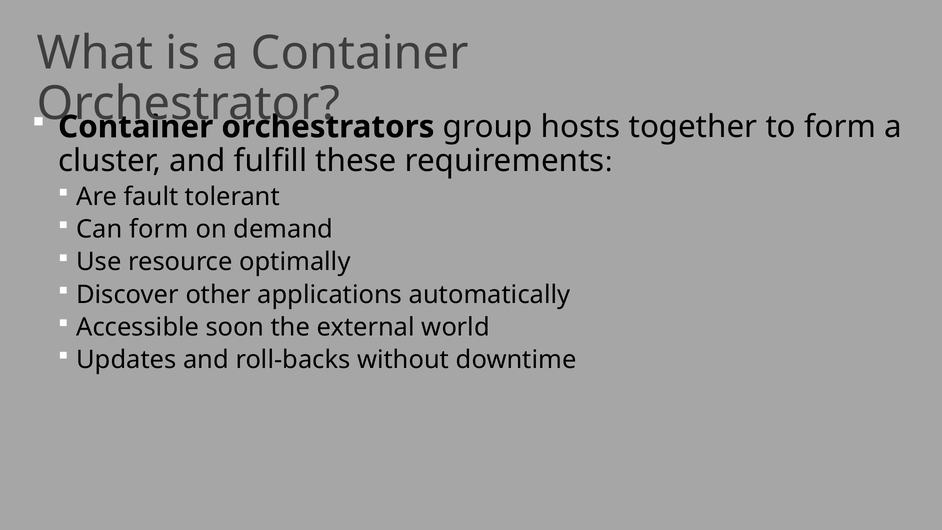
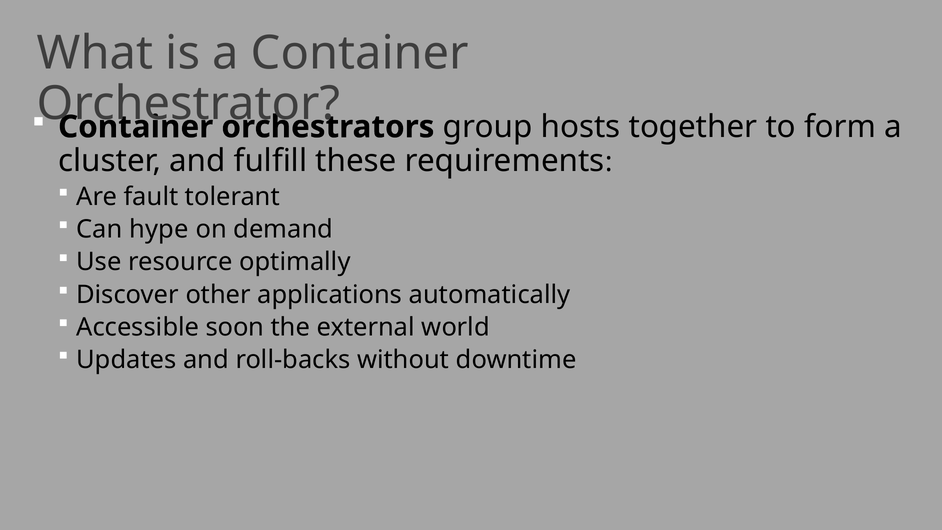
Can form: form -> hype (159, 229)
